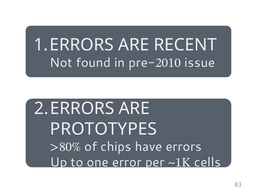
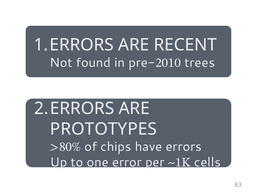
issue: issue -> trees (200, 63)
